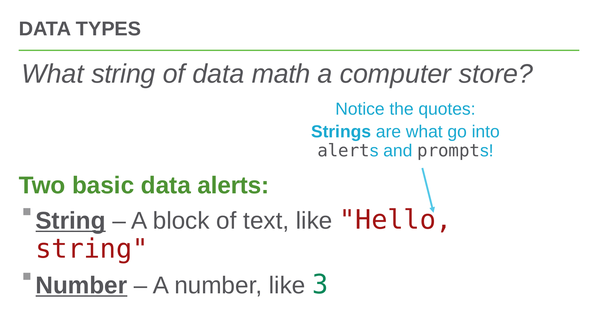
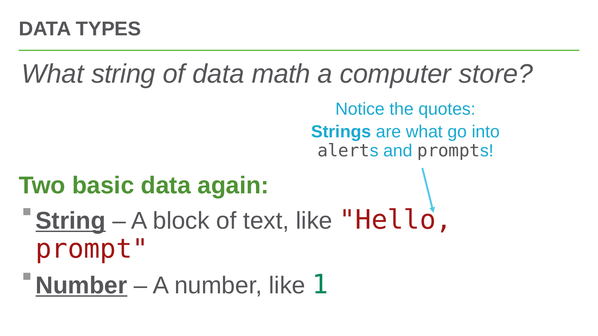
data alerts: alerts -> again (233, 186)
string: string -> prompt (92, 249)
3: 3 -> 1 (320, 285)
